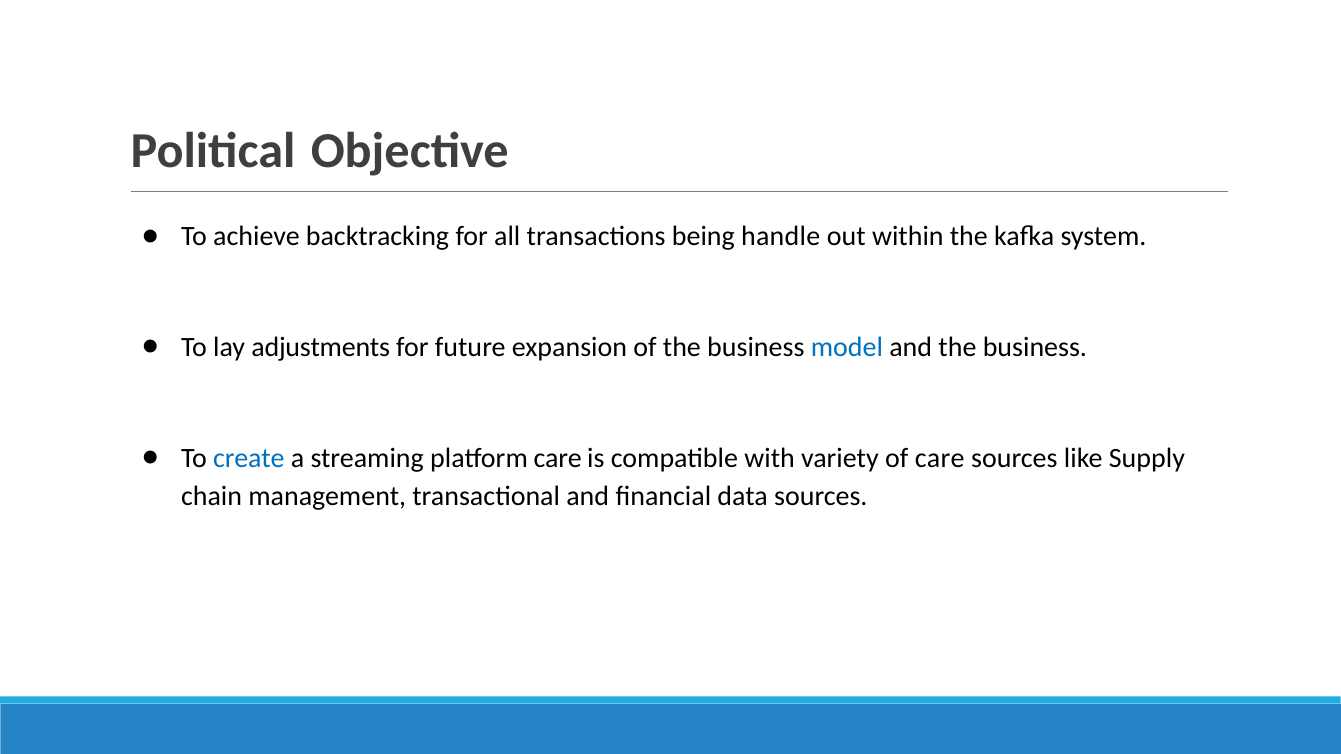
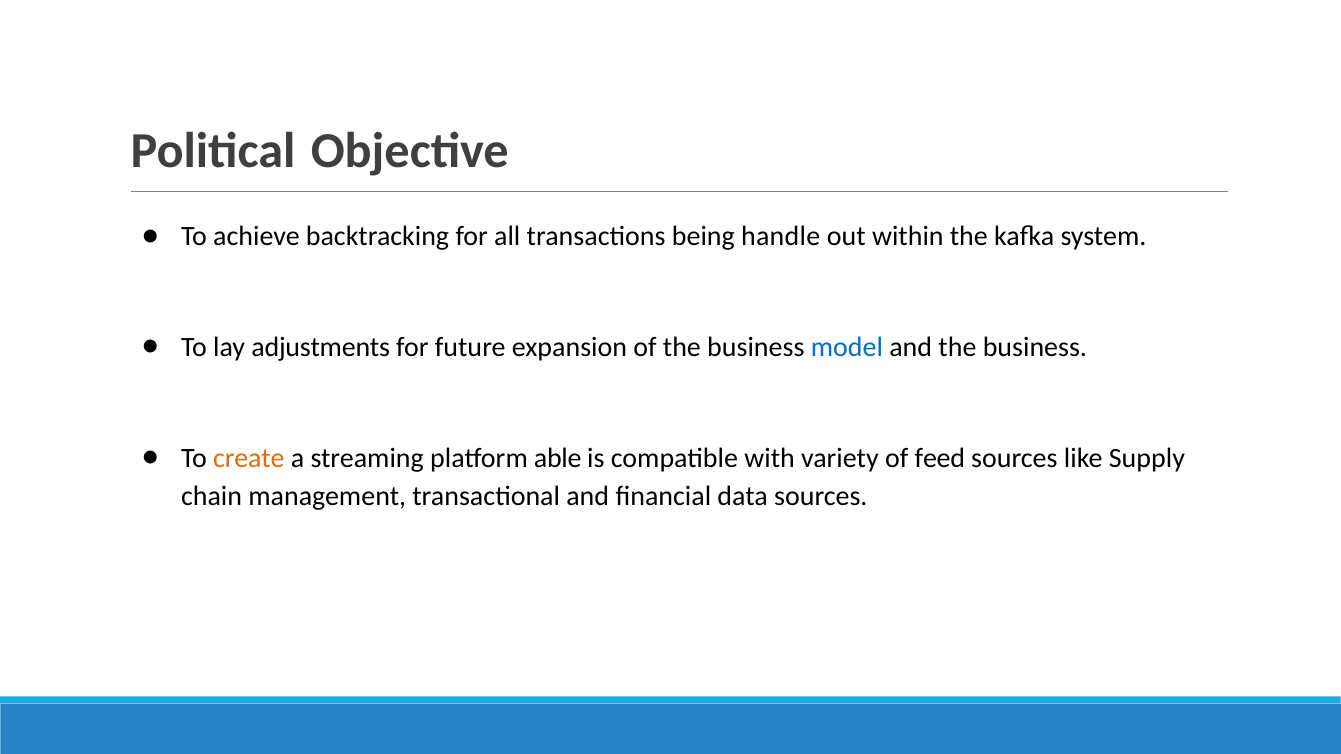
create colour: blue -> orange (249, 458)
platform care: care -> able (558, 458)
of care: care -> feed (940, 458)
